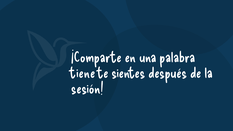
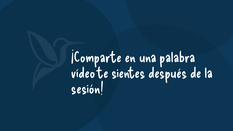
tiene: tiene -> vídeo (83, 73)
